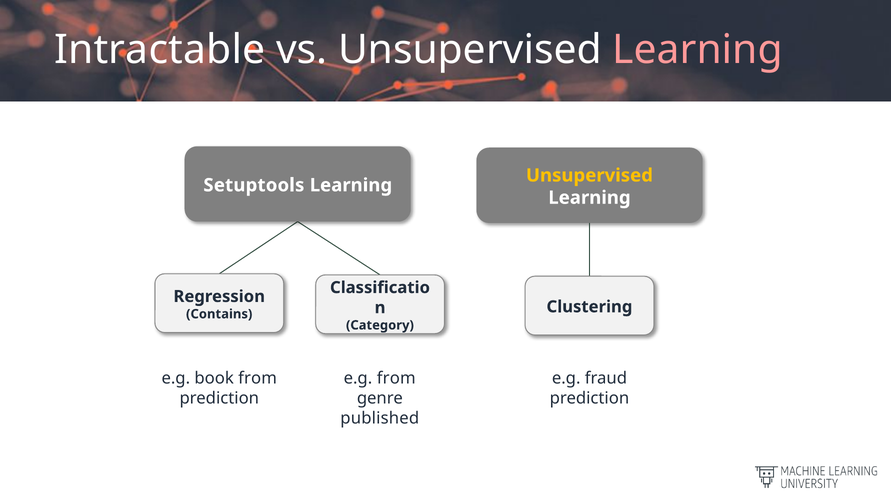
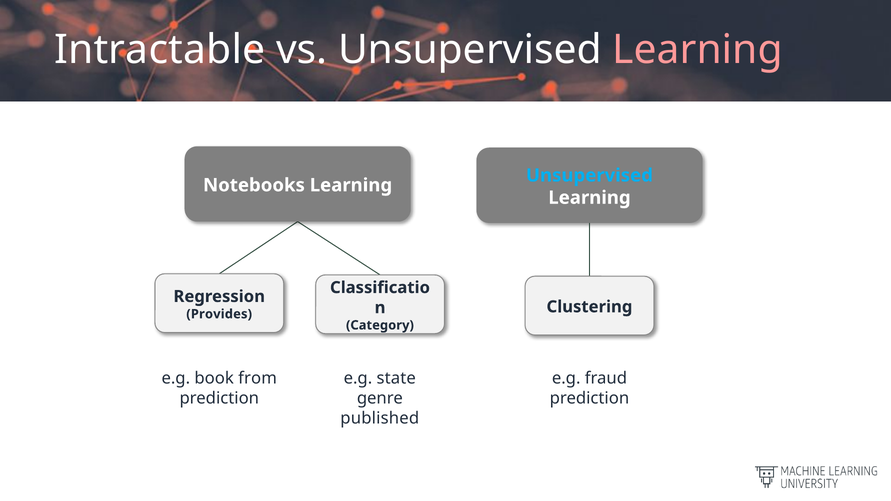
Unsupervised colour: yellow -> light blue (589, 175)
Setuptools: Setuptools -> Notebooks (254, 185)
Contains: Contains -> Provides (219, 314)
e.g from: from -> state (396, 378)
